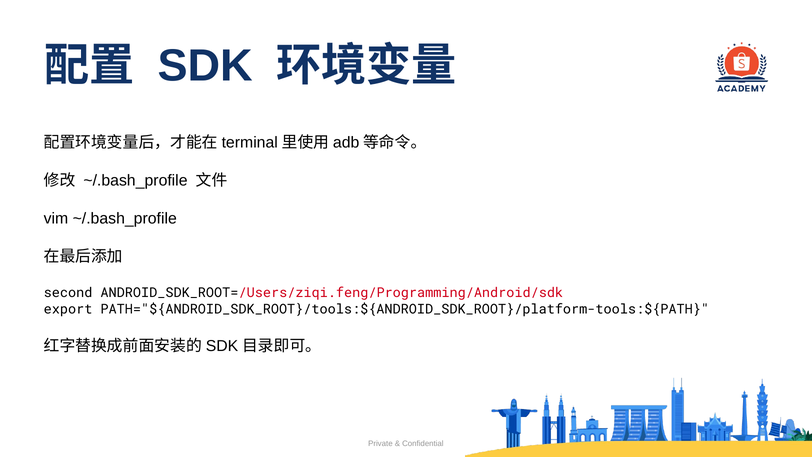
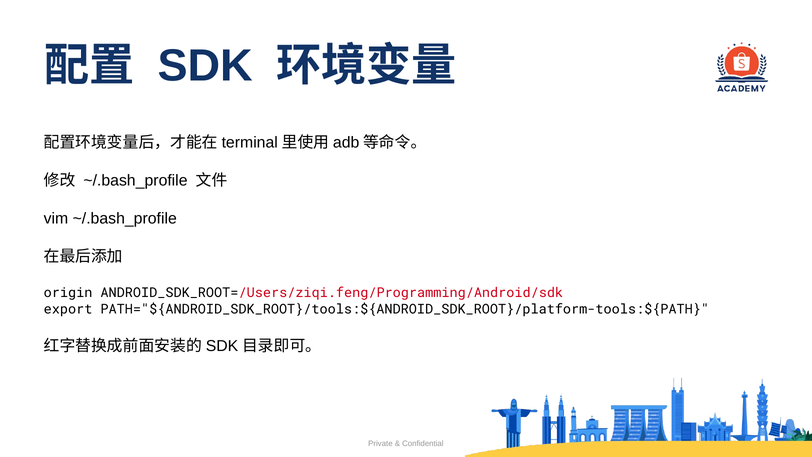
second: second -> origin (68, 293)
